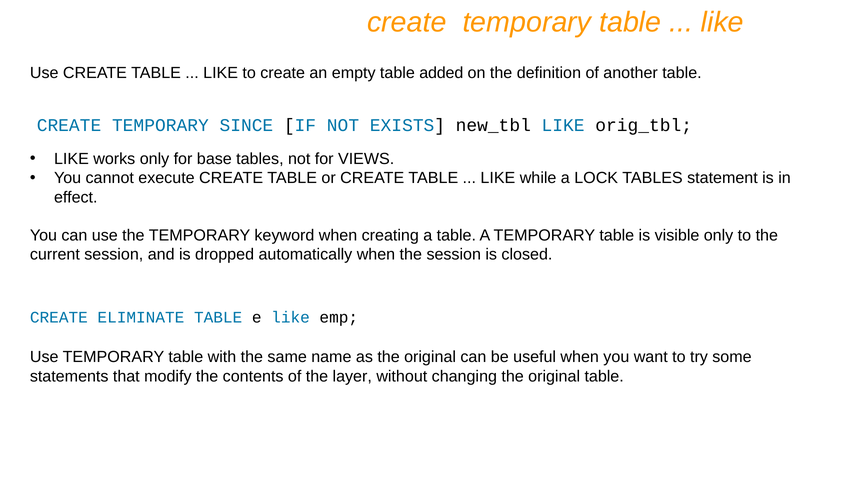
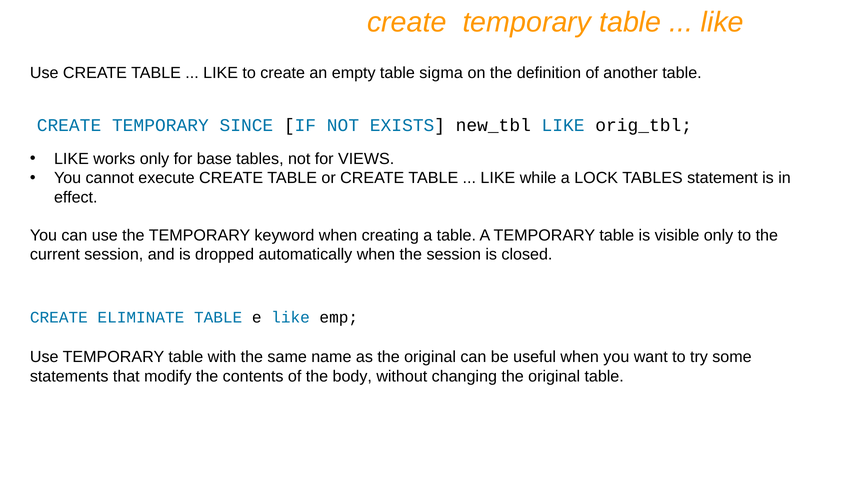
added: added -> sigma (441, 73)
layer: layer -> body (352, 376)
